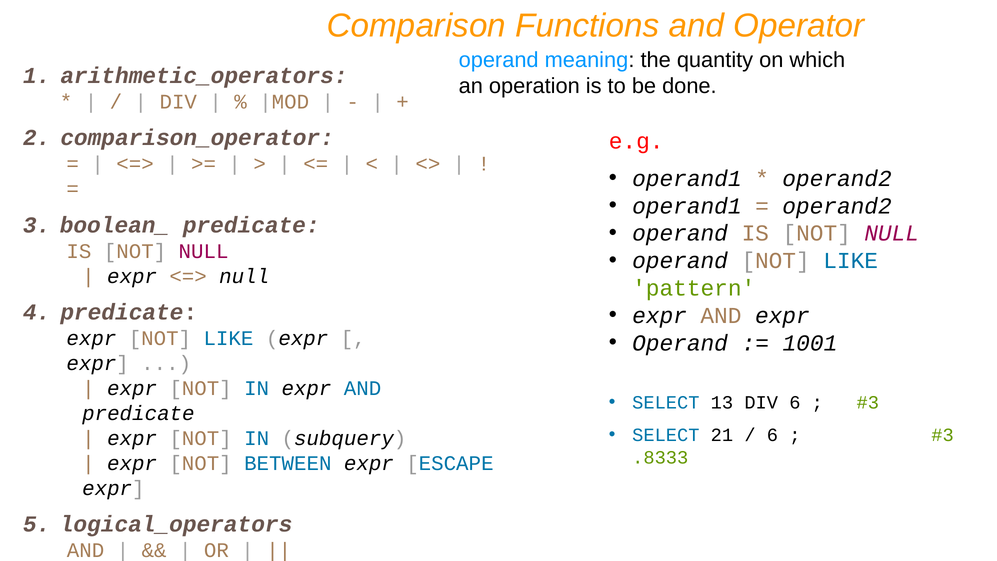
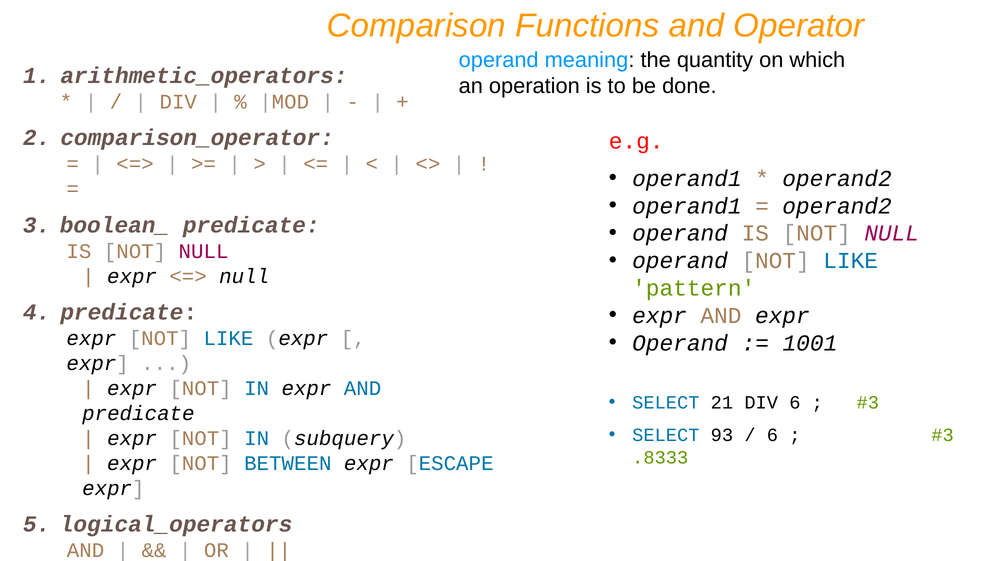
13: 13 -> 21 (722, 403)
21: 21 -> 93 (722, 435)
